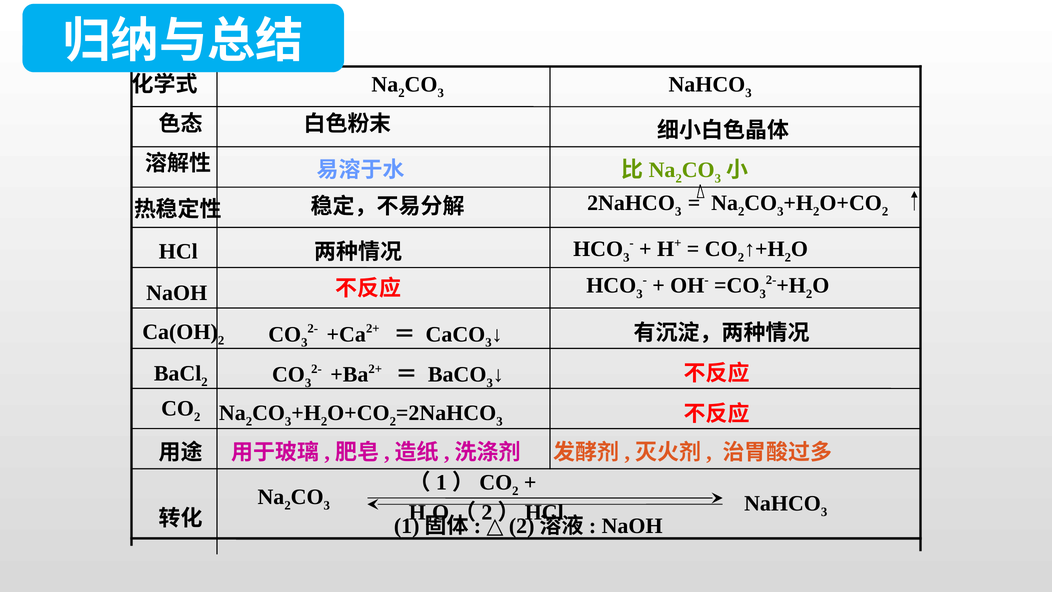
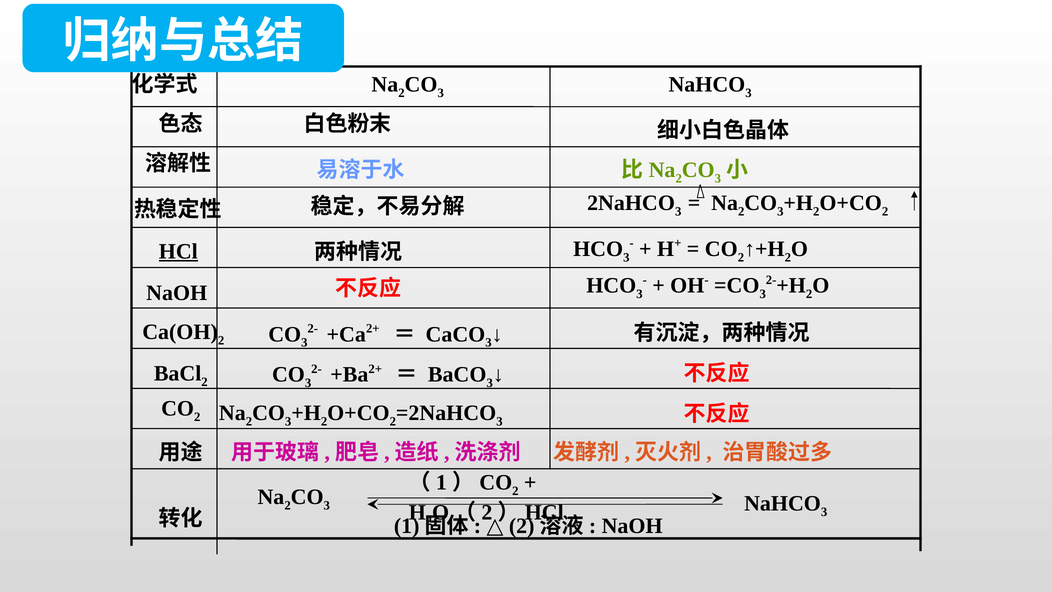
HCl underline: none -> present (178, 251)
